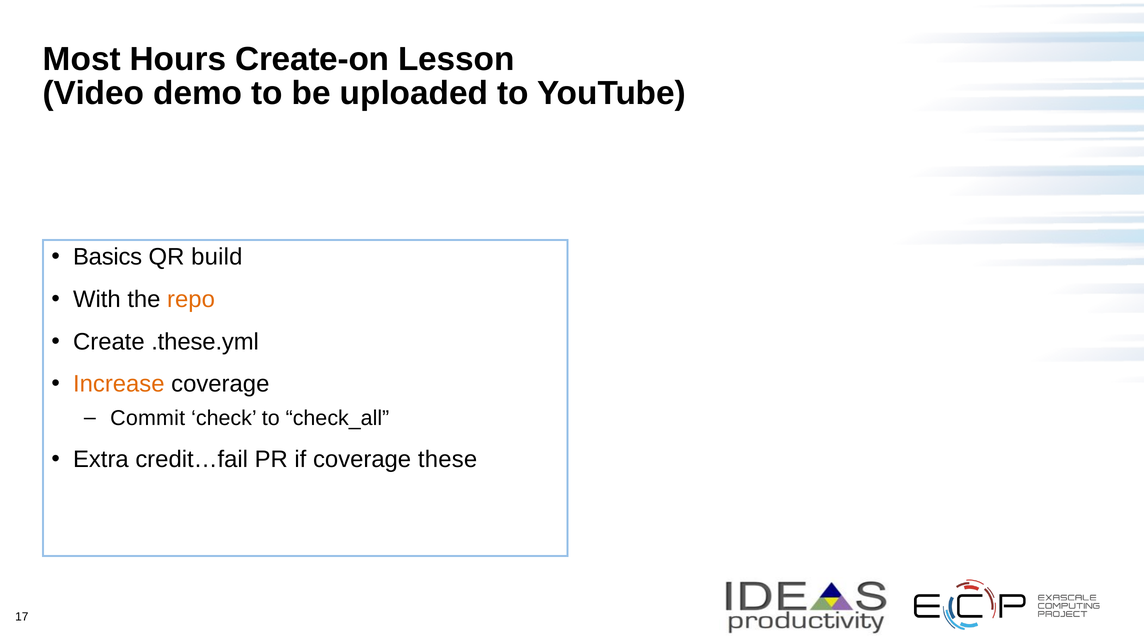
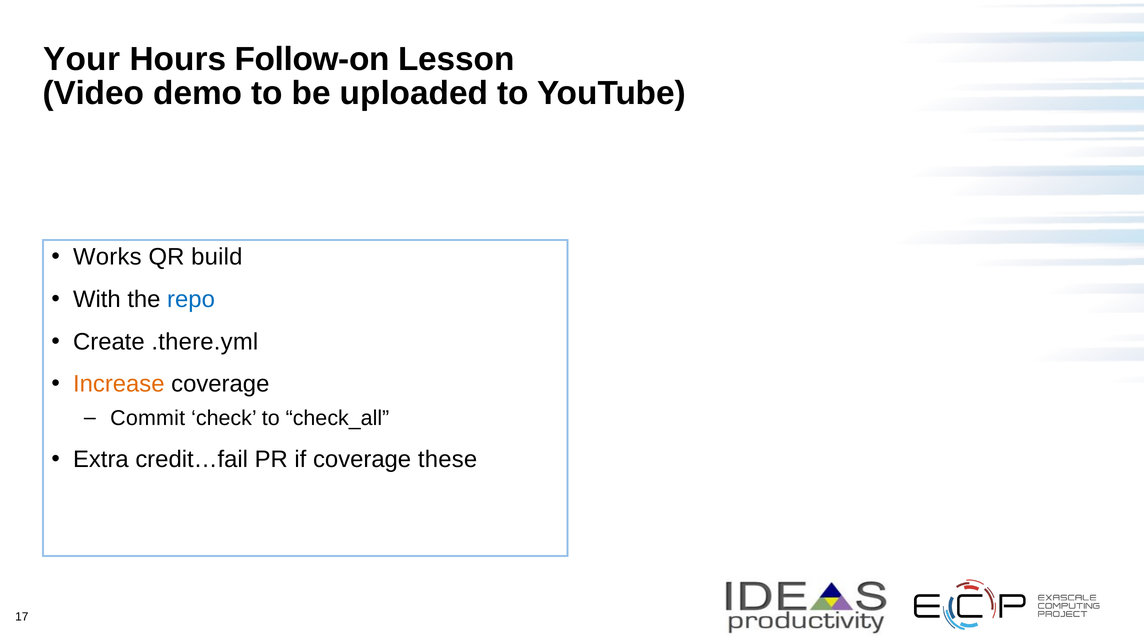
Most: Most -> Your (82, 59)
Create-on: Create-on -> Follow-on (312, 59)
Basics: Basics -> Works (107, 257)
repo colour: orange -> blue (191, 300)
.these.yml: .these.yml -> .there.yml (205, 342)
